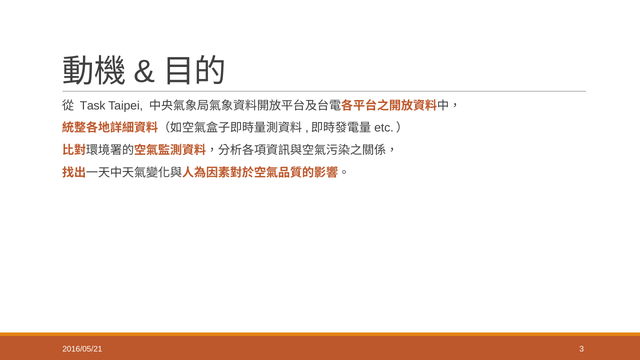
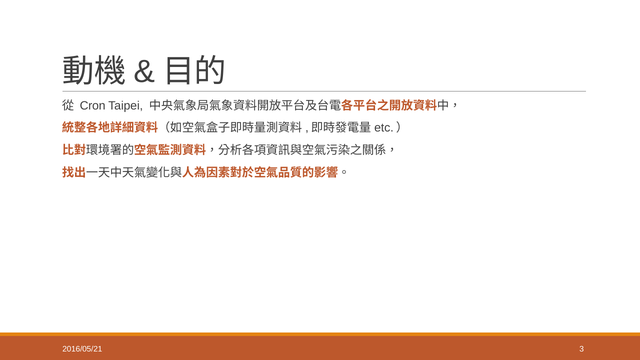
Task: Task -> Cron (93, 106)
